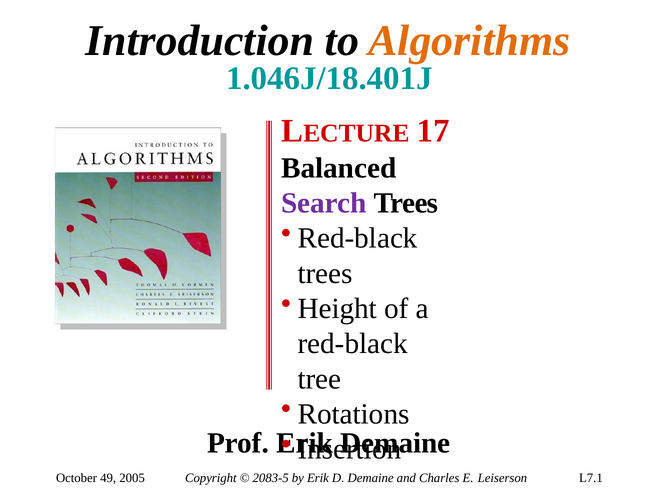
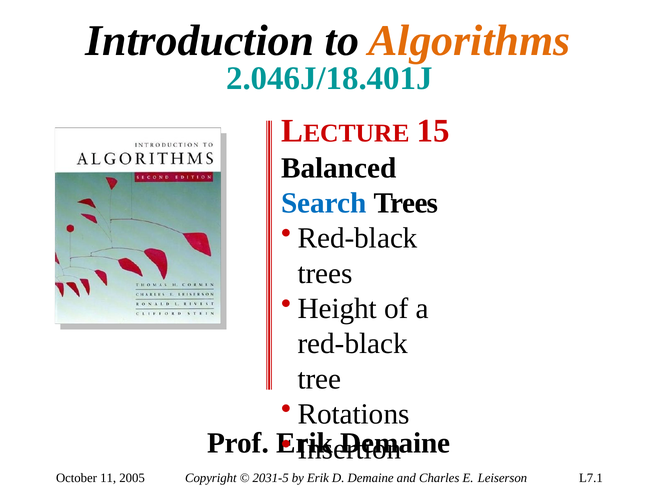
1.046J/18.401J: 1.046J/18.401J -> 2.046J/18.401J (329, 78)
17: 17 -> 15 (433, 131)
Search colour: purple -> blue (324, 203)
49: 49 -> 11 (108, 478)
2083-5: 2083-5 -> 2031-5 (271, 478)
